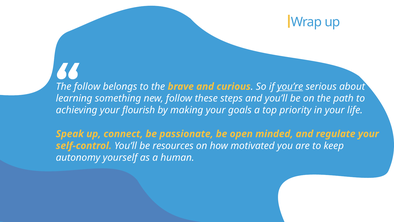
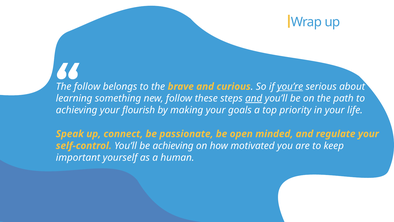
and underline: none -> present (254, 98)
be resources: resources -> achieving (173, 146)
autonomy: autonomy -> important (78, 157)
